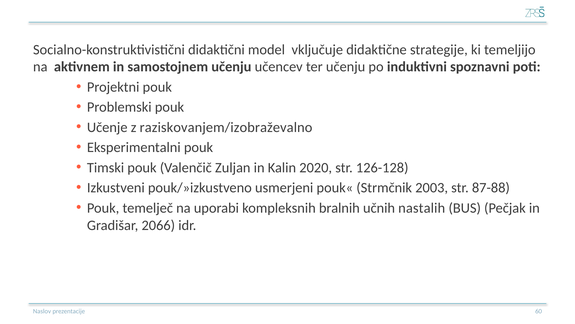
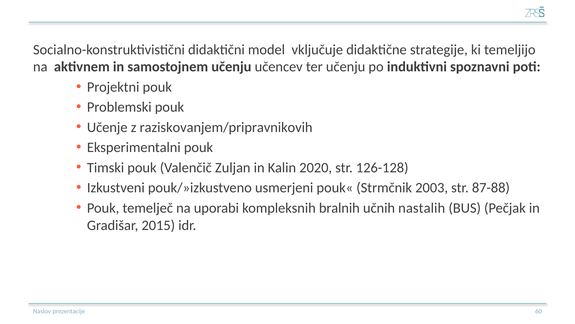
raziskovanjem/izobraževalno: raziskovanjem/izobraževalno -> raziskovanjem/pripravnikovih (226, 127)
2066: 2066 -> 2015 (158, 225)
